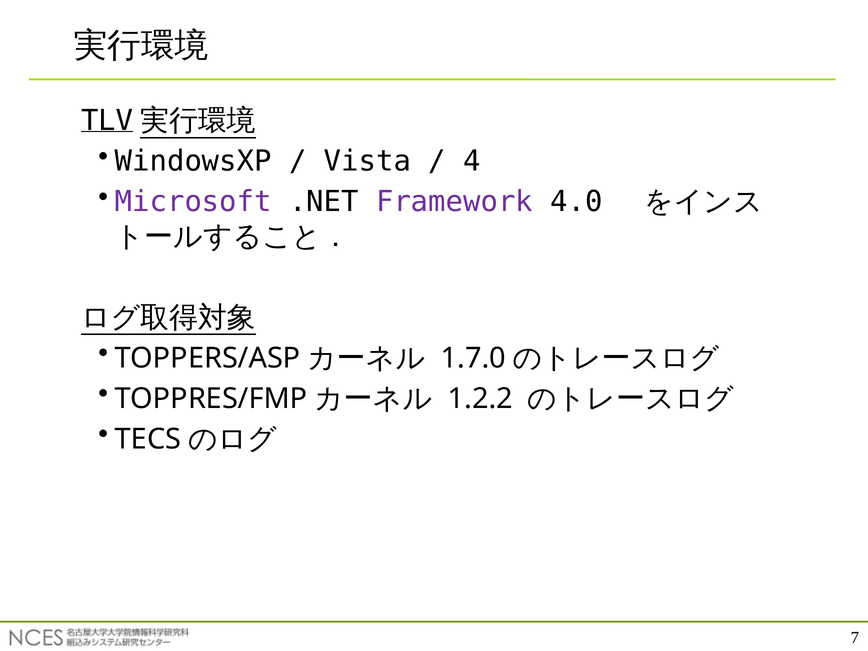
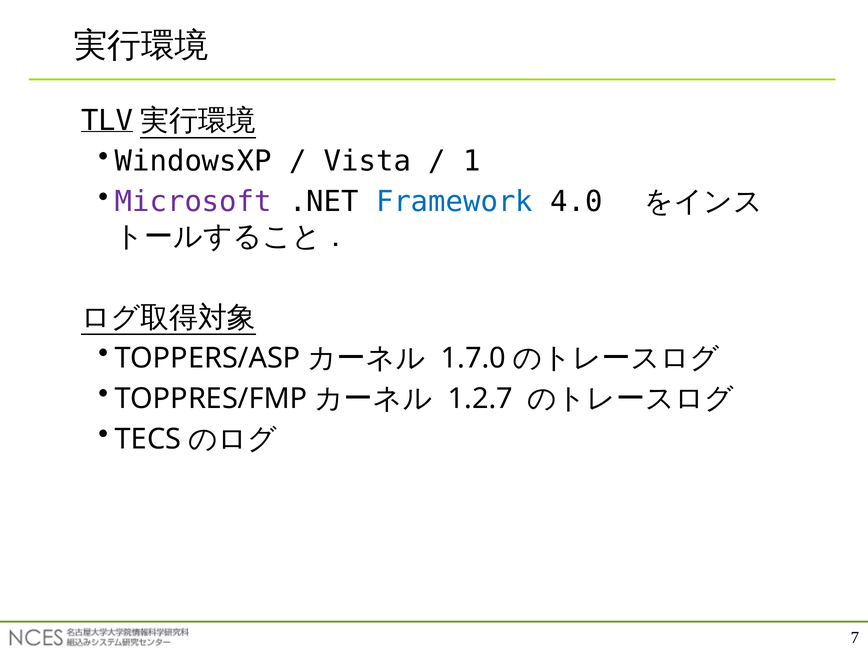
4: 4 -> 1 (472, 161)
Framework colour: purple -> blue (455, 202)
1.2.2: 1.2.2 -> 1.2.7 (480, 399)
